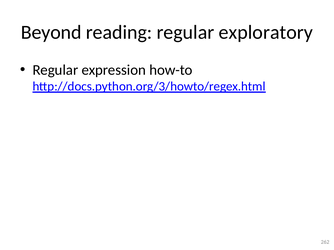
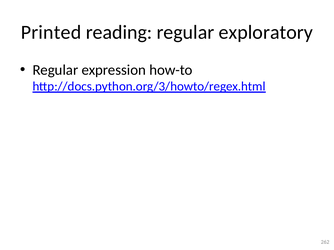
Beyond: Beyond -> Printed (51, 32)
